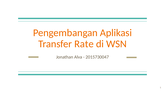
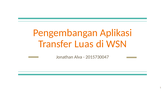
Rate: Rate -> Luas (84, 44)
